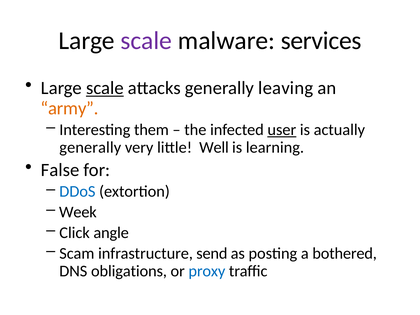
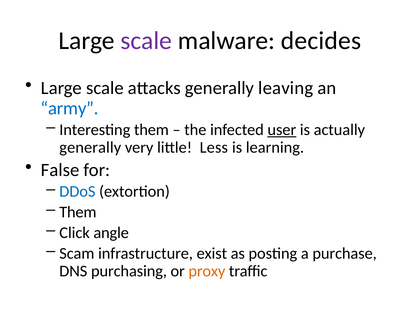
services: services -> decides (321, 41)
scale underline: present -> none (105, 88)
army colour: orange -> blue (70, 108)
Well: Well -> Less (214, 147)
Week: Week -> Them (78, 212)
send: send -> exist (212, 253)
bothered: bothered -> purchase (345, 253)
obligations: obligations -> purchasing (129, 271)
proxy colour: blue -> orange (207, 271)
